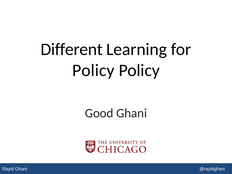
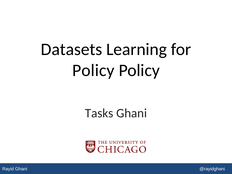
Different: Different -> Datasets (72, 49)
Good: Good -> Tasks (99, 113)
